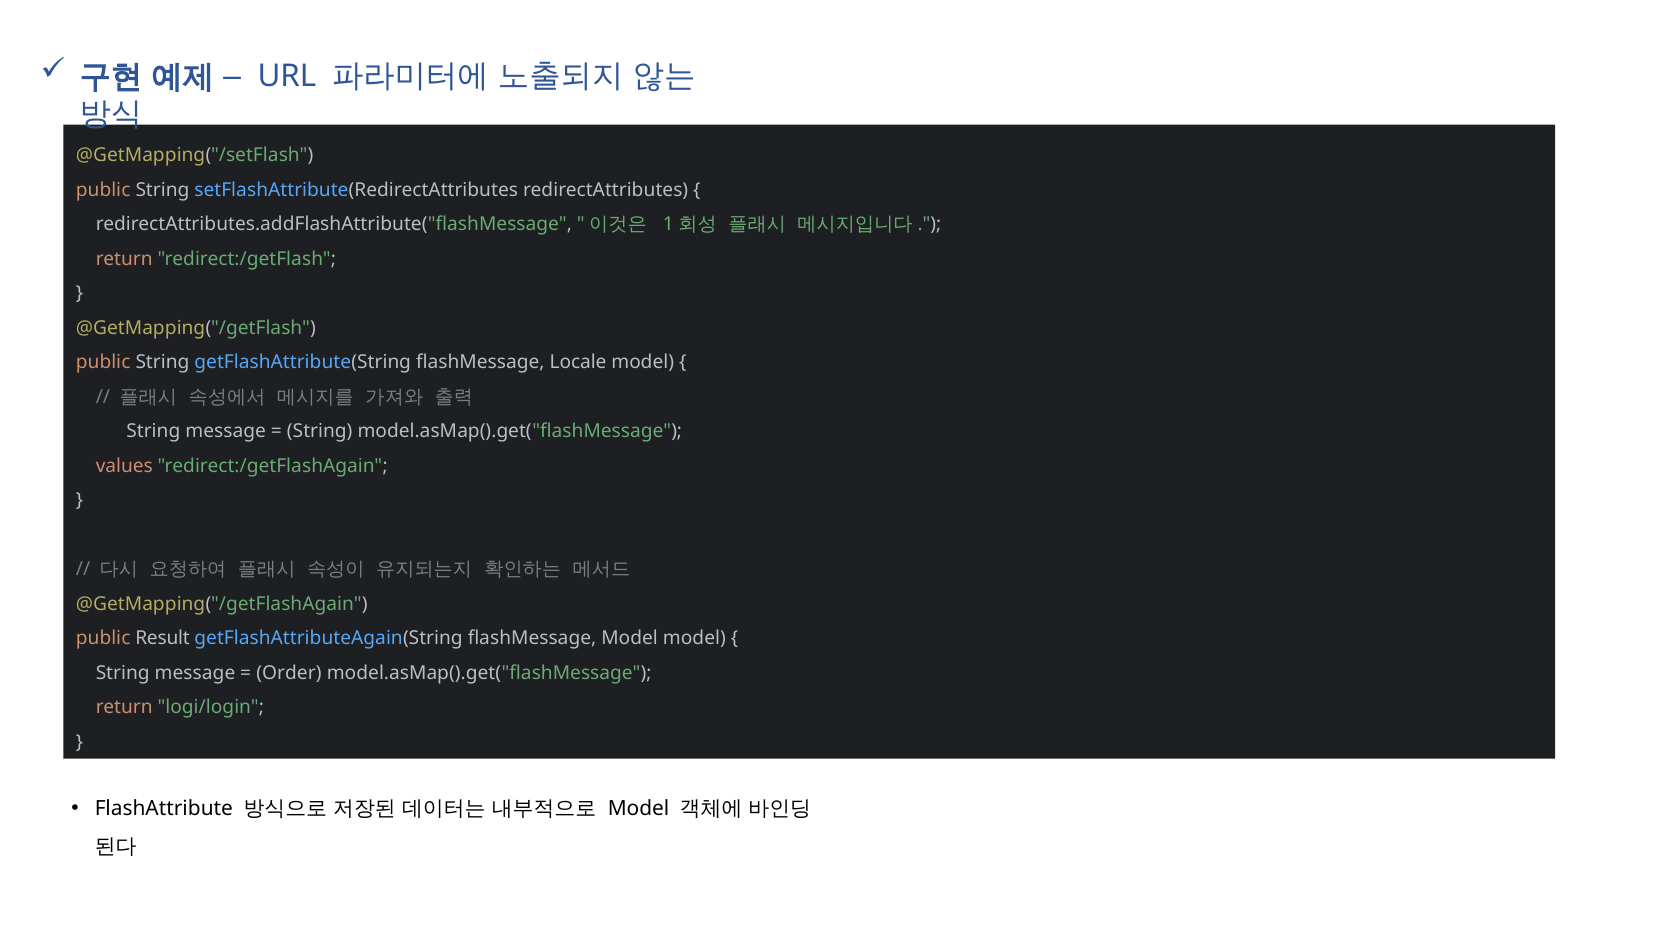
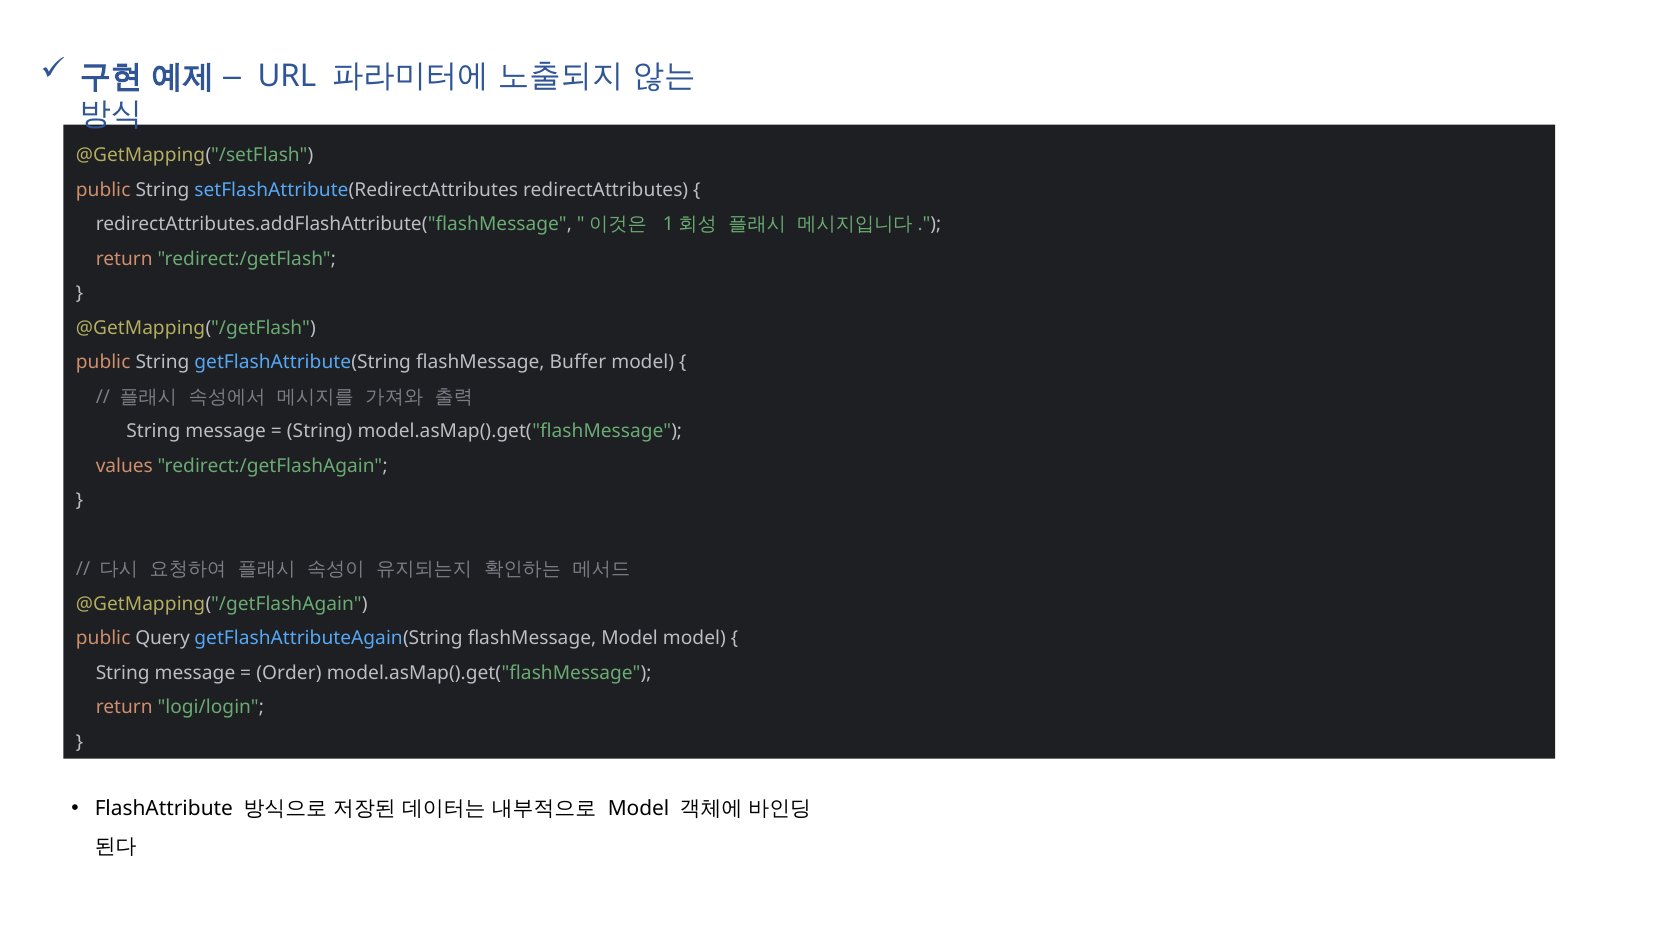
Locale: Locale -> Buffer (578, 362)
Result: Result -> Query (163, 638)
